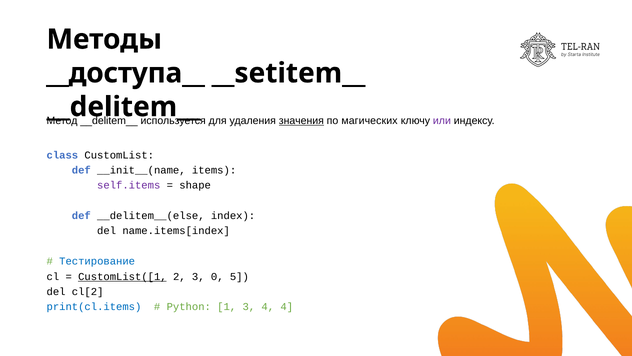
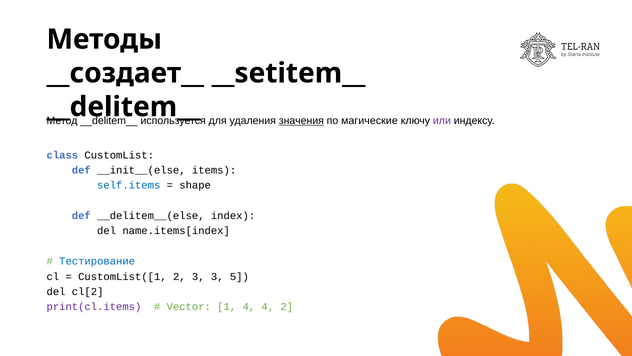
__доступа__: __доступа__ -> __создает__ (125, 73)
магических: магических -> магические (369, 121)
__init__(name: __init__(name -> __init__(else (141, 170)
self.items colour: purple -> blue (129, 185)
CustomList([1 underline: present -> none (122, 276)
3 0: 0 -> 3 (217, 276)
print(cl.items colour: blue -> purple (94, 307)
Python: Python -> Vector (189, 307)
1 3: 3 -> 4 (249, 307)
4 4: 4 -> 2 (287, 307)
